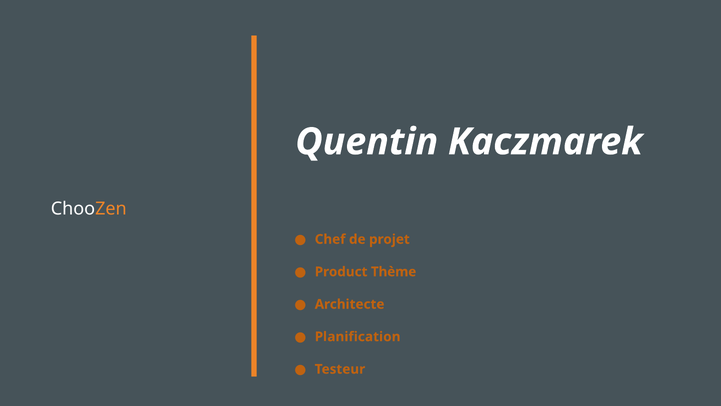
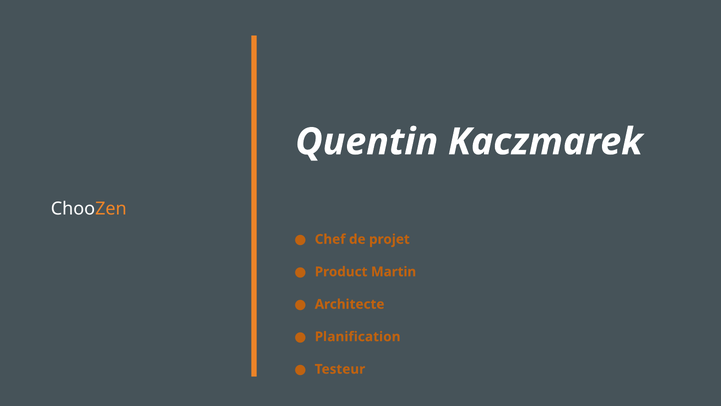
Thème: Thème -> Martin (394, 272)
